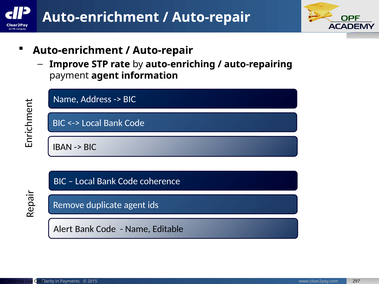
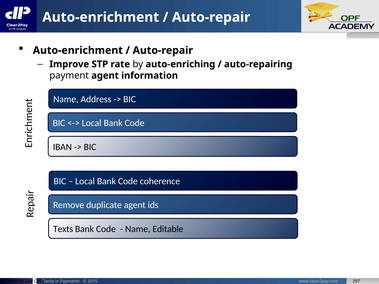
Alert: Alert -> Texts (63, 229)
